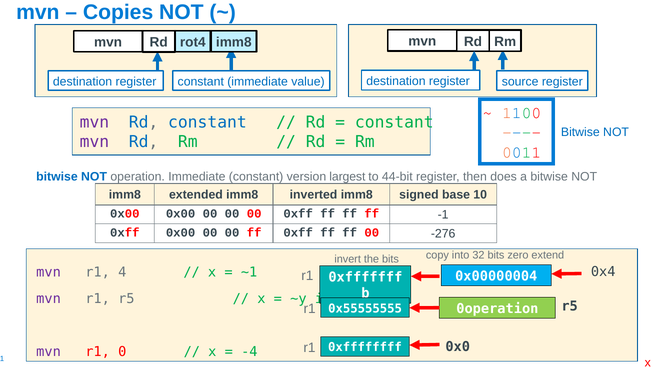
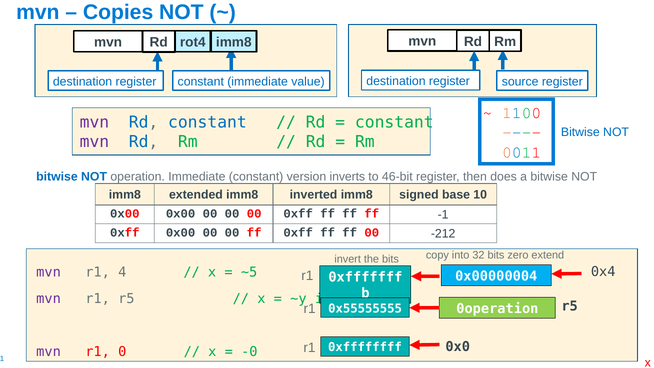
largest: largest -> inverts (347, 177)
44-bit: 44-bit -> 46-bit (397, 177)
-276: -276 -> -212 (443, 233)
~1: ~1 -> ~5 (249, 272)
-4: -4 -> -0 (249, 352)
